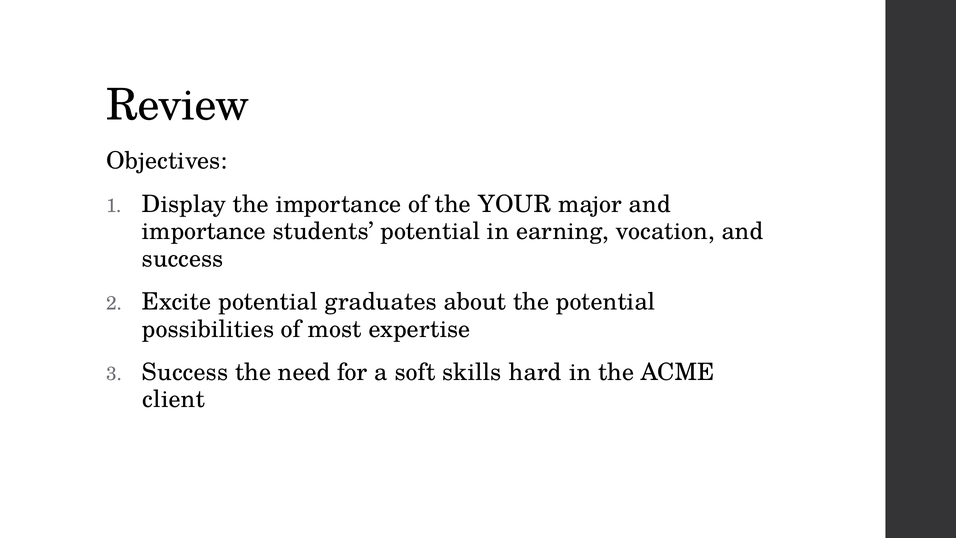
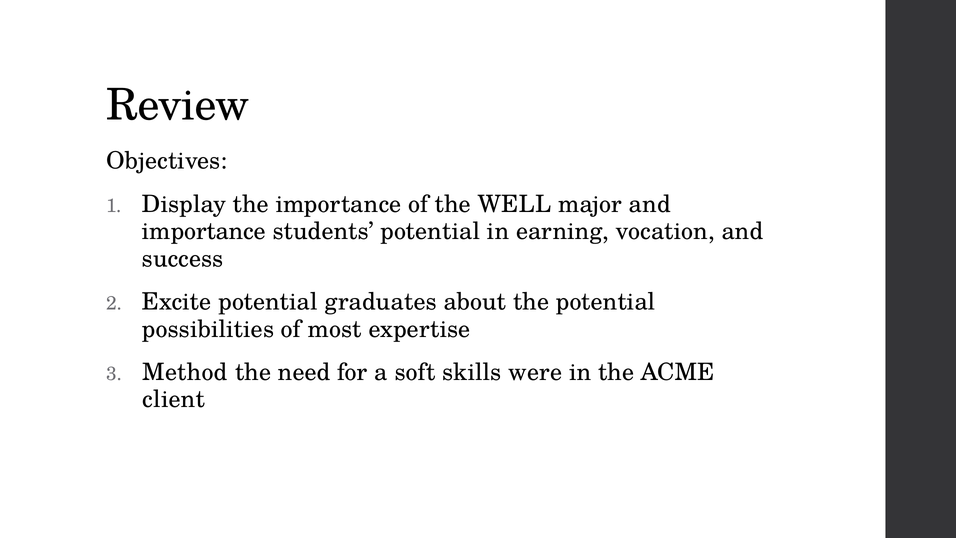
YOUR: YOUR -> WELL (514, 204)
Success: Success -> Method (185, 372)
hard: hard -> were (535, 372)
